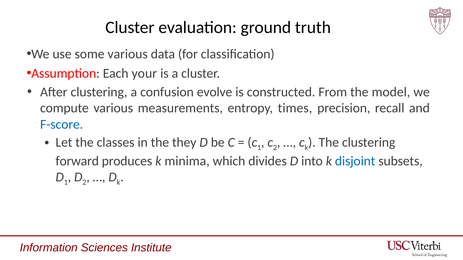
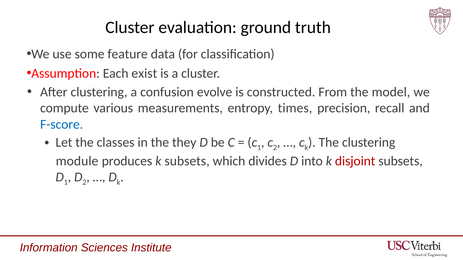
some various: various -> feature (128, 54)
your: your -> exist (144, 74)
forward: forward -> module (77, 161)
k minima: minima -> subsets (187, 161)
disjoint colour: blue -> red (355, 161)
